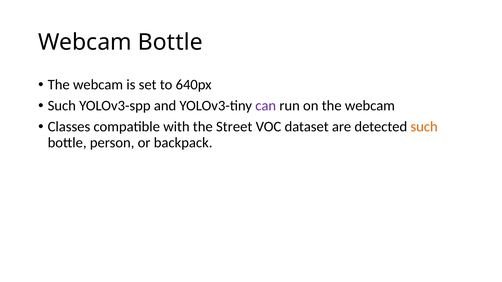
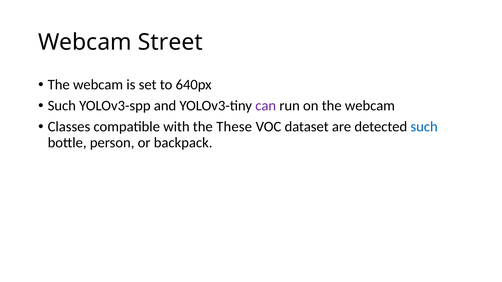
Webcam Bottle: Bottle -> Street (170, 42)
Street: Street -> These (234, 127)
such colour: orange -> blue (424, 127)
